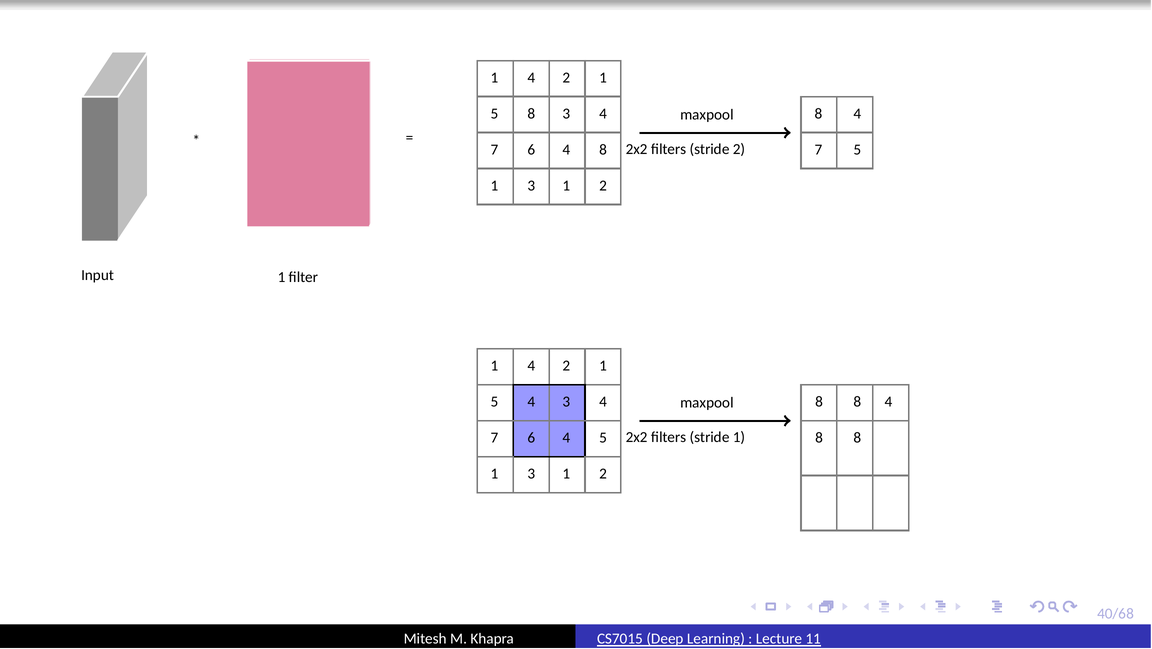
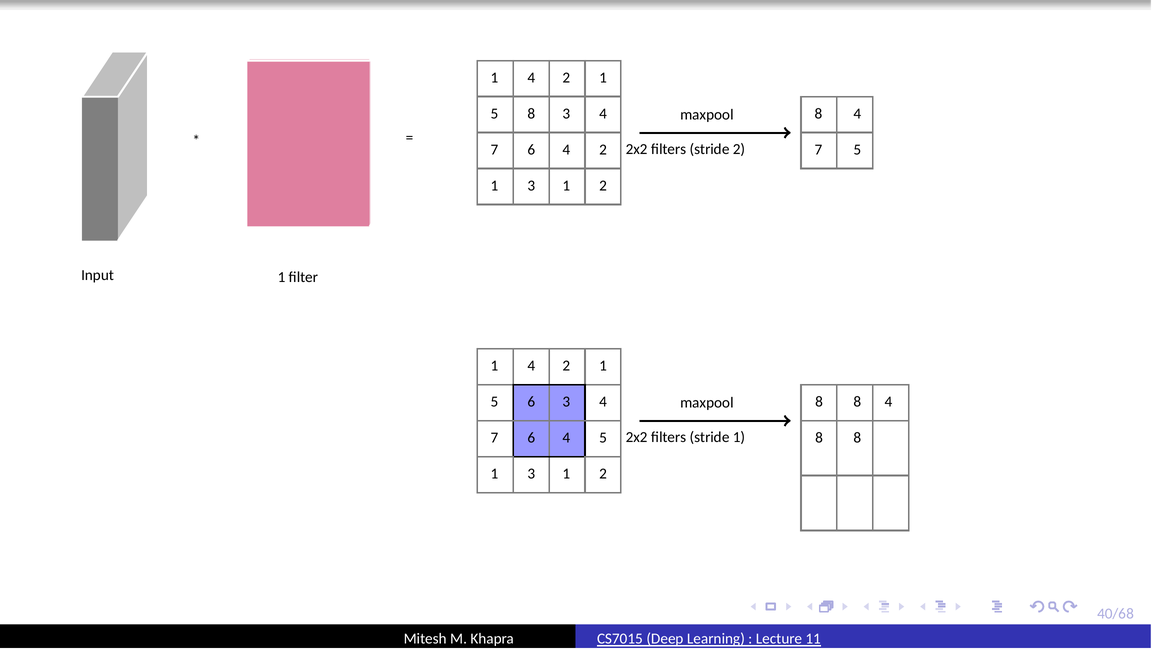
6 4 8: 8 -> 2 (603, 150)
5 4: 4 -> 6 (531, 401)
